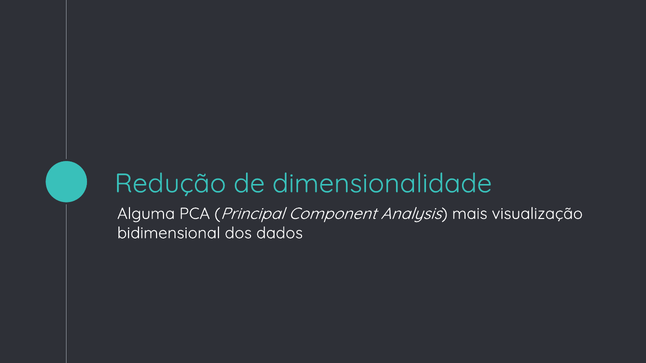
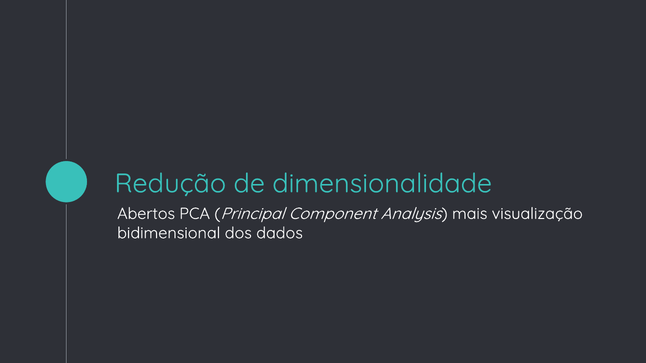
Alguma: Alguma -> Abertos (146, 214)
